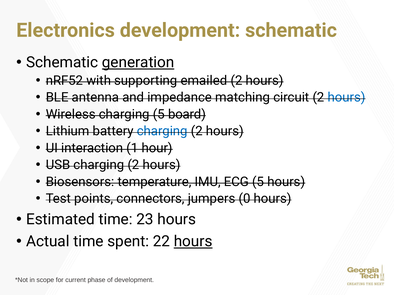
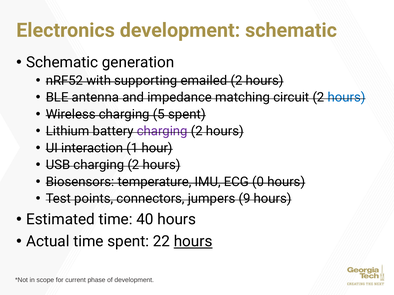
generation underline: present -> none (138, 63)
5 board: board -> spent (187, 114)
charging colour: blue -> purple (162, 131)
ECG 5: 5 -> 0 (258, 182)
0: 0 -> 9 (244, 199)
23: 23 -> 40 (145, 220)
